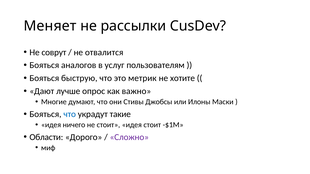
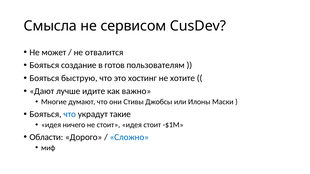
Меняет: Меняет -> Смысла (50, 26)
рассылки: рассылки -> сервисом (133, 26)
соврут: соврут -> может (54, 52)
аналогов: аналогов -> создание (79, 65)
услуг: услуг -> готов (115, 65)
метрик: метрик -> хостинг (142, 78)
опрос: опрос -> идите (94, 91)
Сложно colour: purple -> blue (129, 137)
